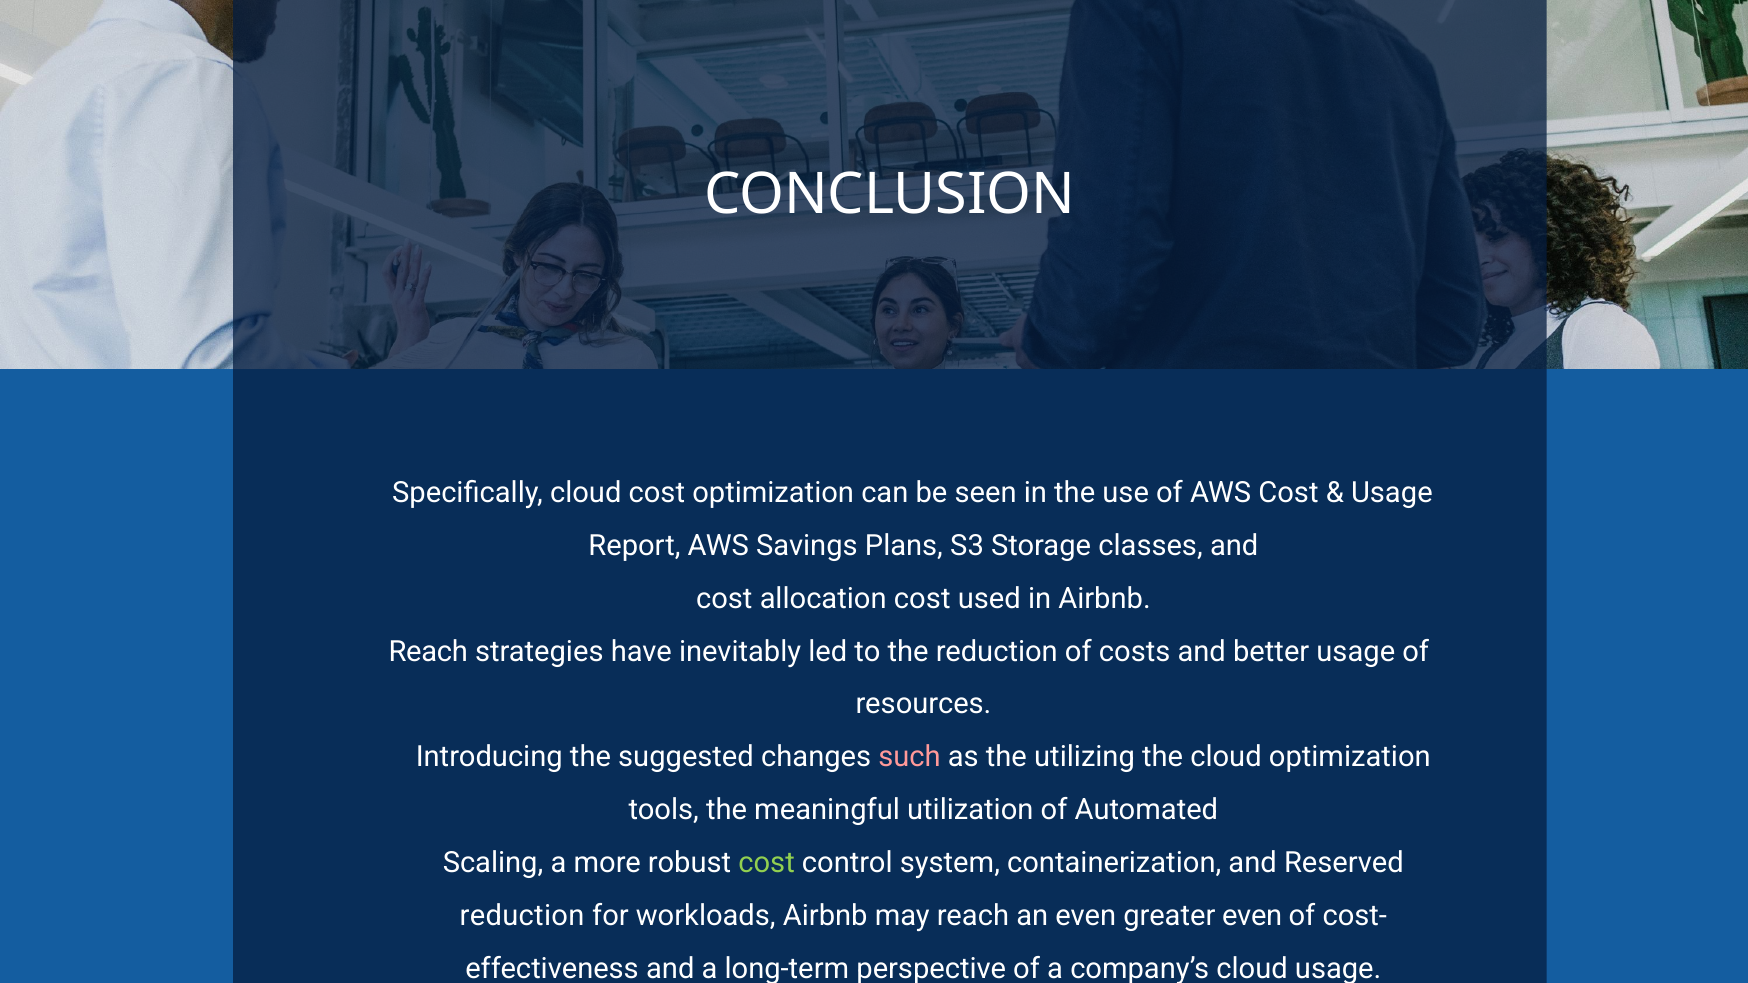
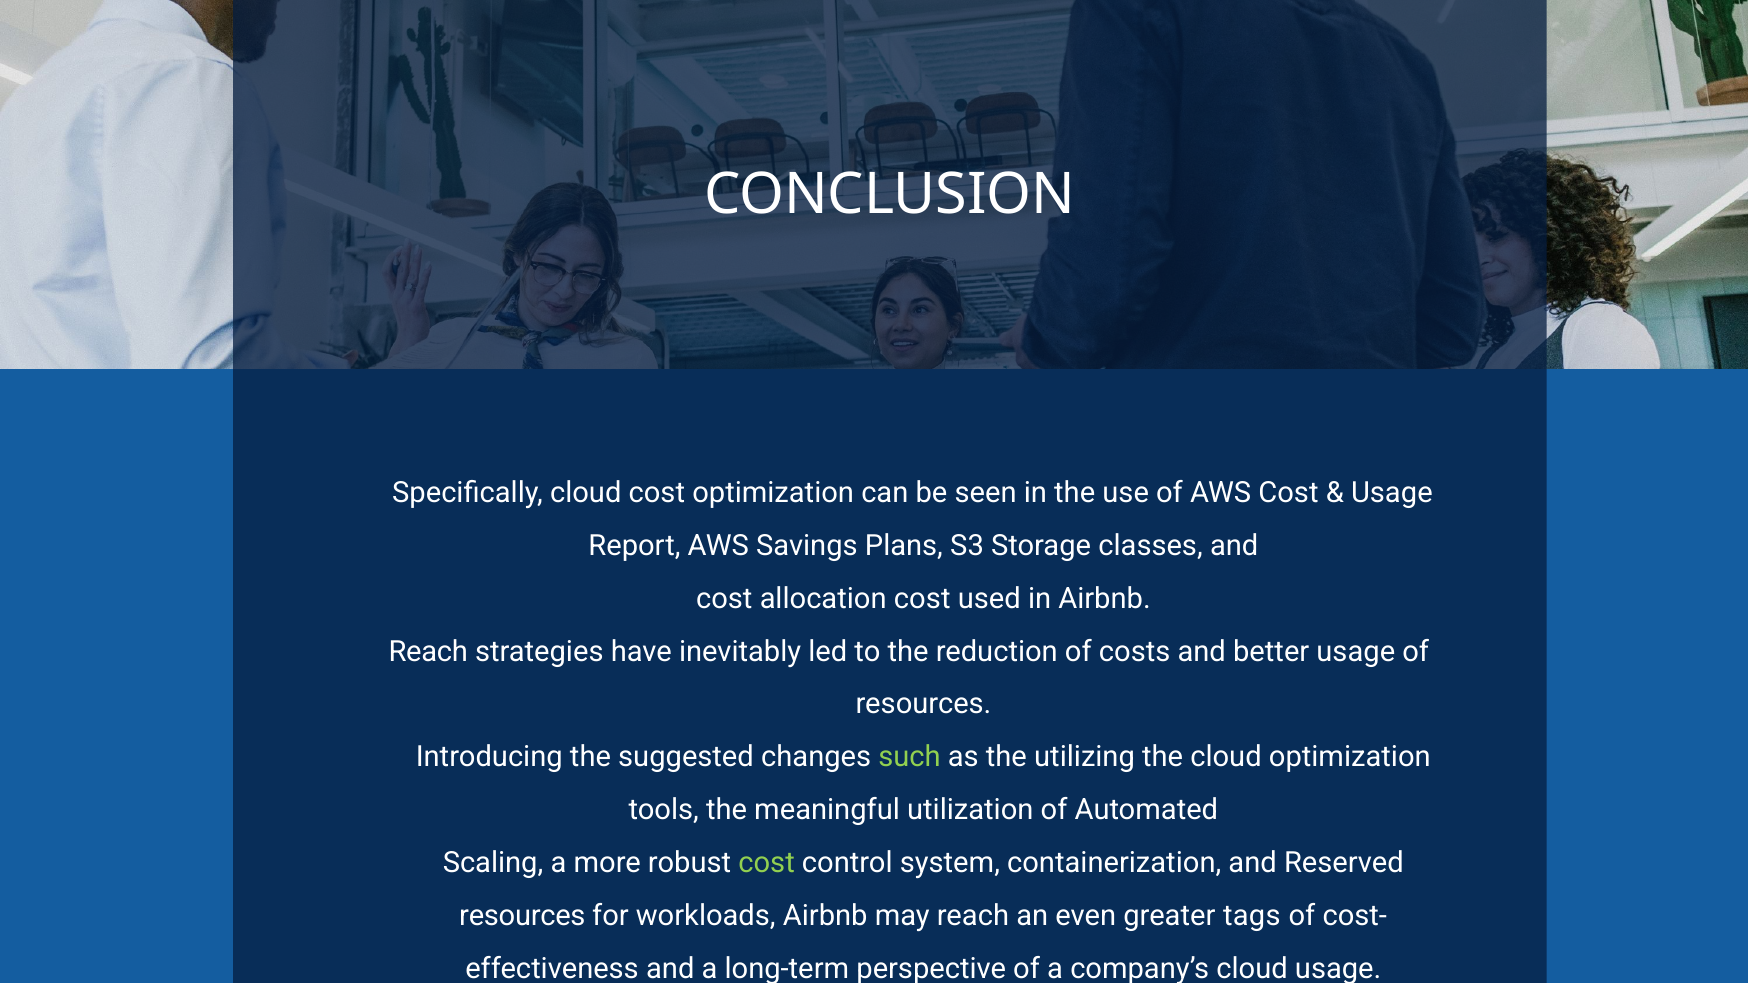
such colour: pink -> light green (909, 757)
reduction: reduction -> resources (522, 916)
greater even: even -> tags (1252, 916)
